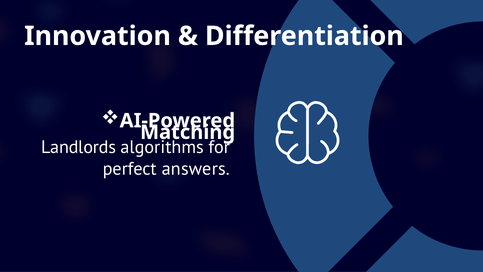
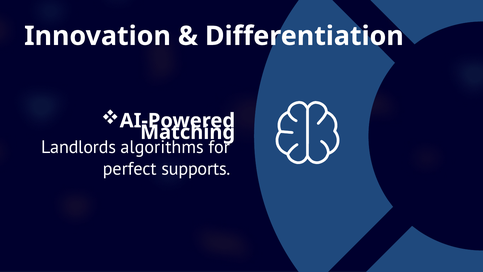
answers: answers -> supports (196, 169)
